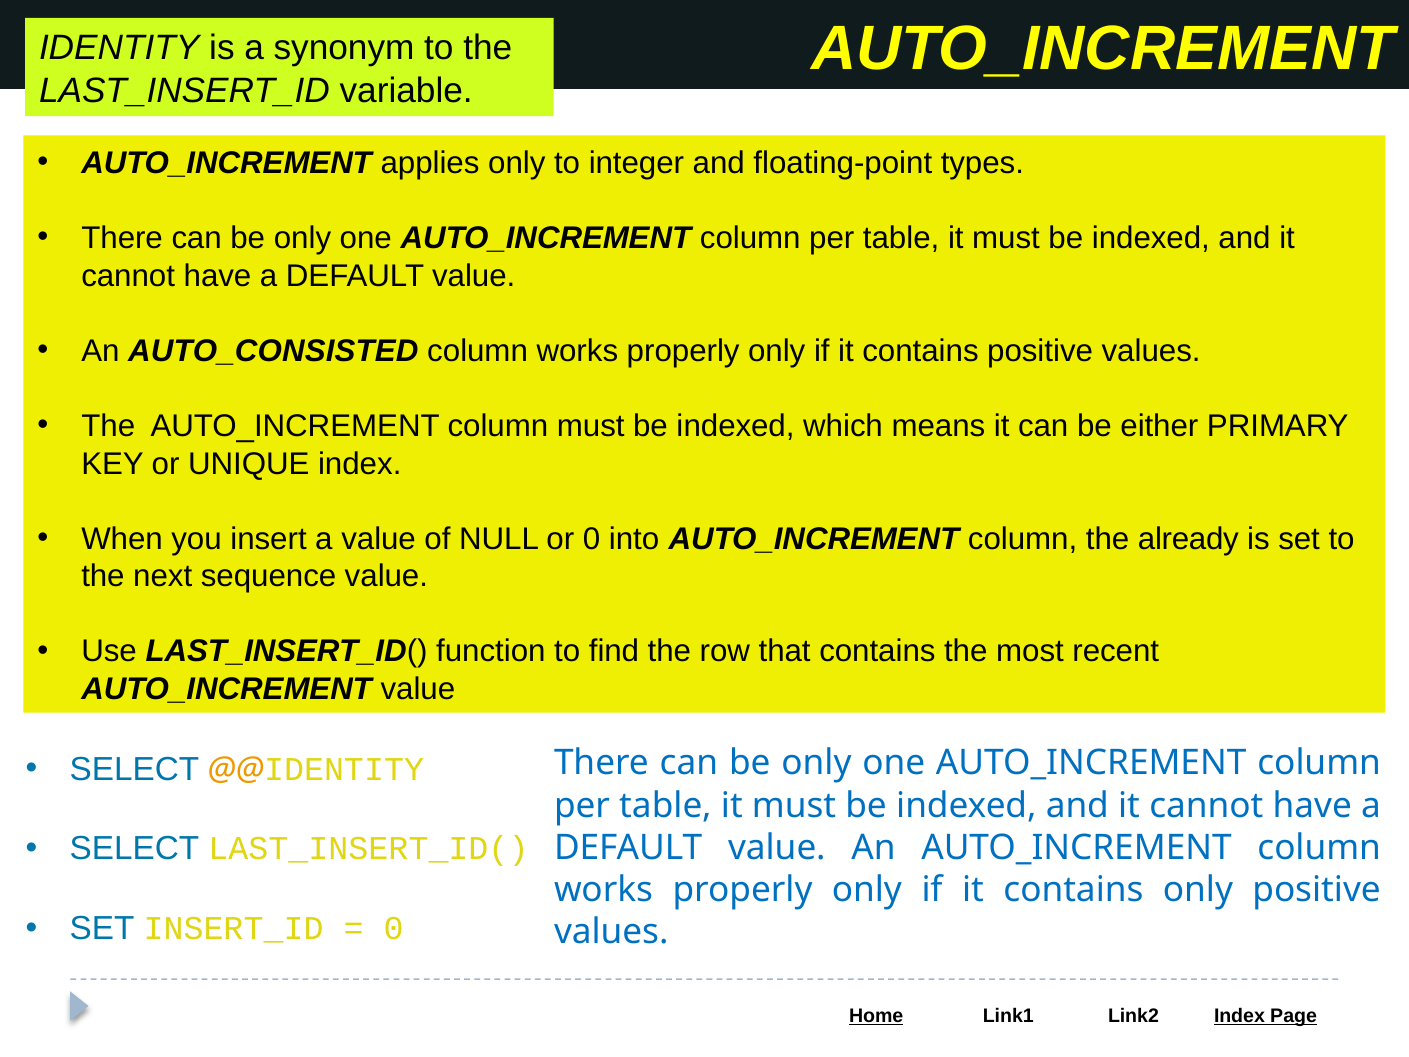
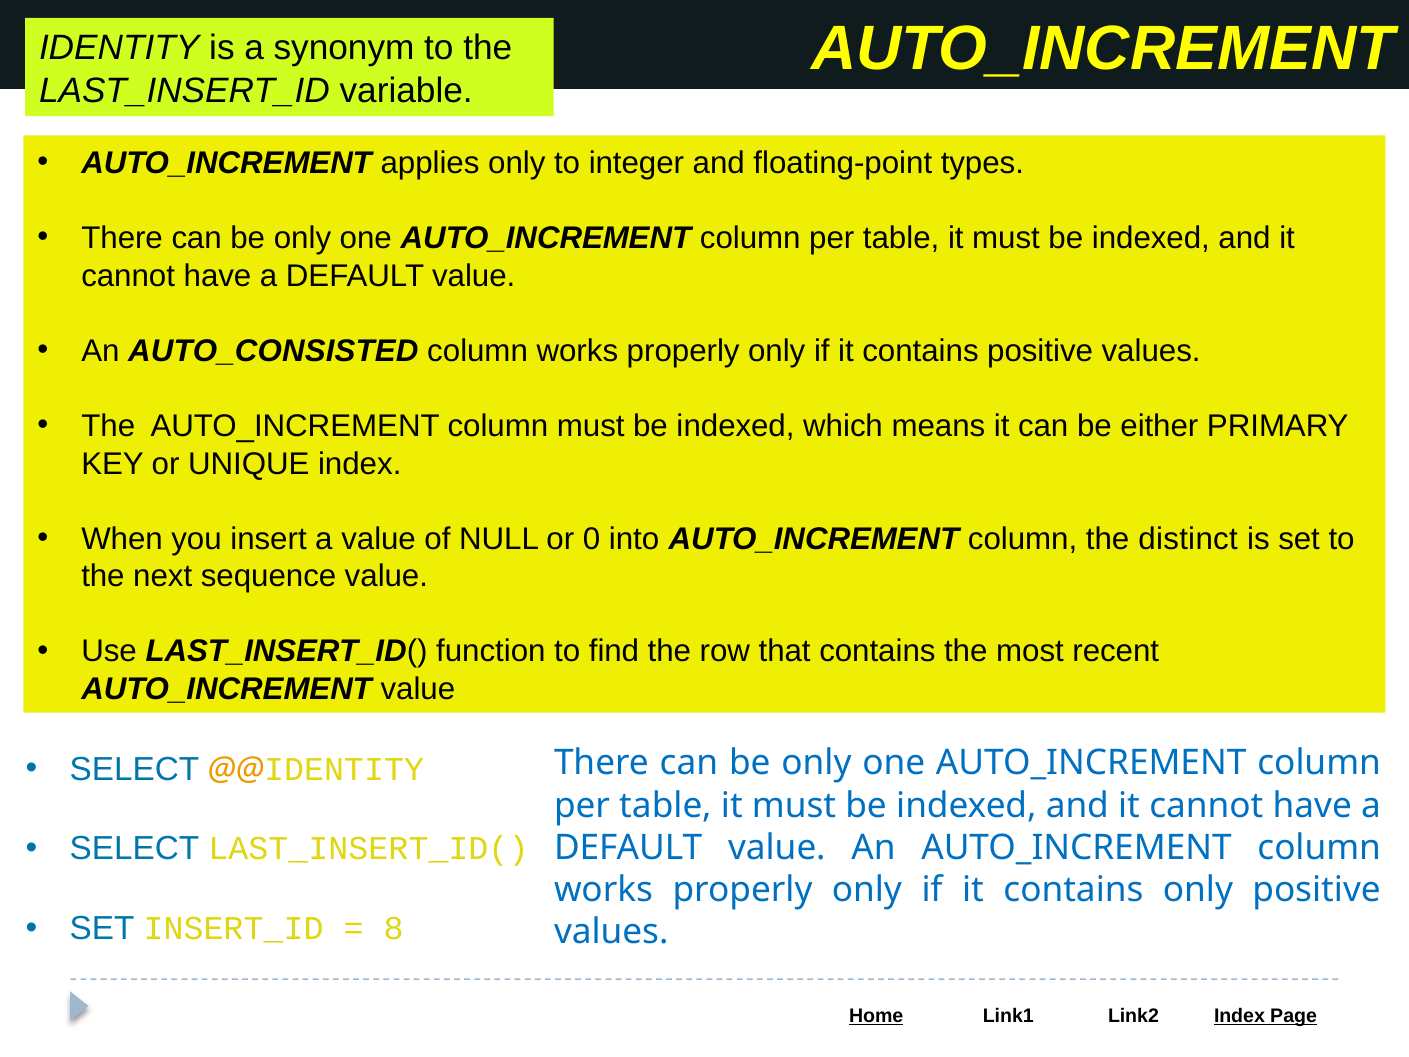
already: already -> distinct (1188, 539)
0: 0 -> 8 (394, 929)
